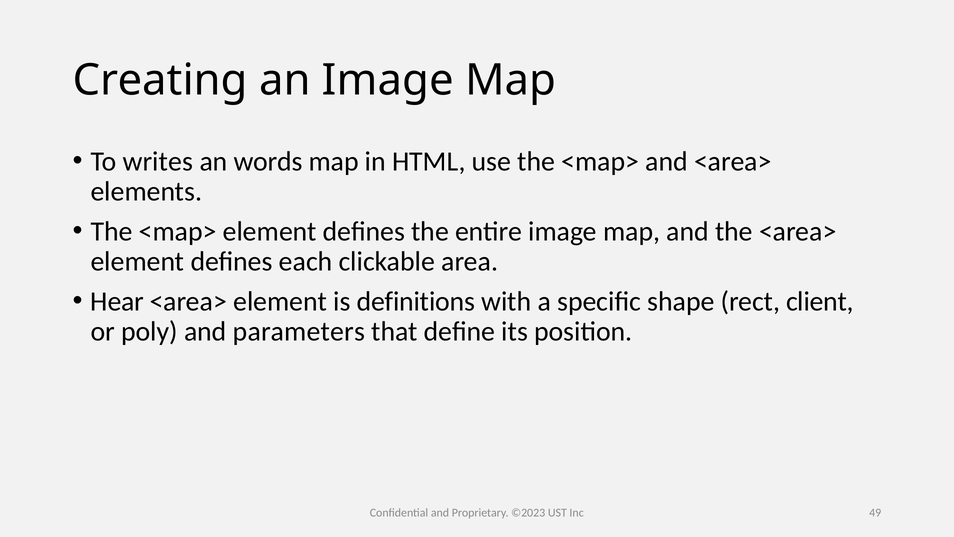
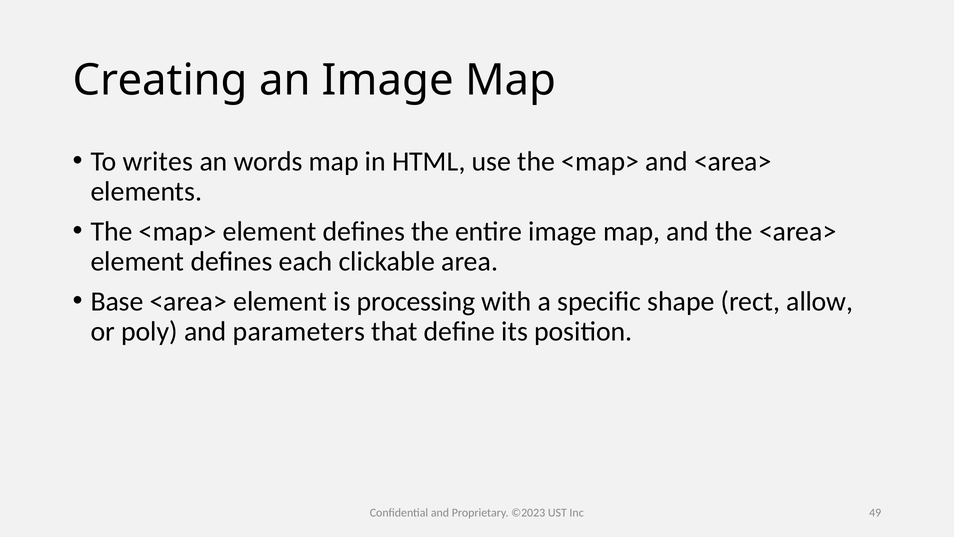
Hear: Hear -> Base (117, 301)
definitions: definitions -> processing (416, 301)
client: client -> allow (820, 301)
